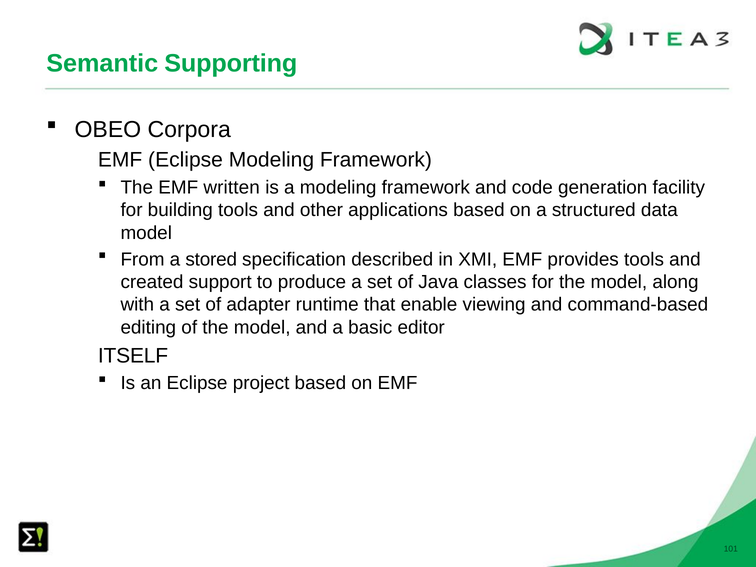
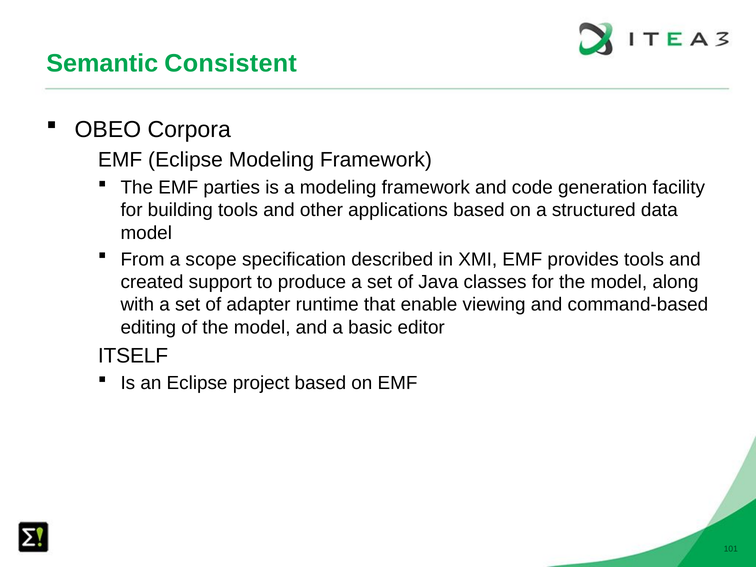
Supporting: Supporting -> Consistent (231, 63)
written: written -> parties (232, 187)
stored: stored -> scope (211, 259)
